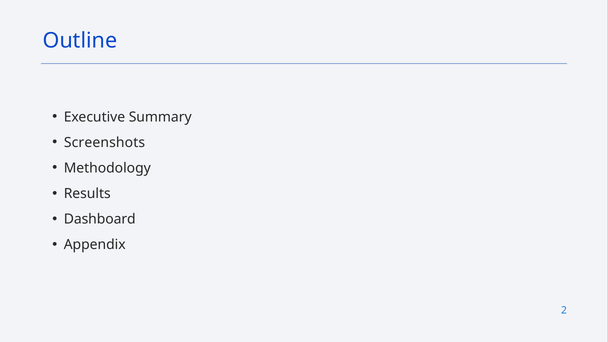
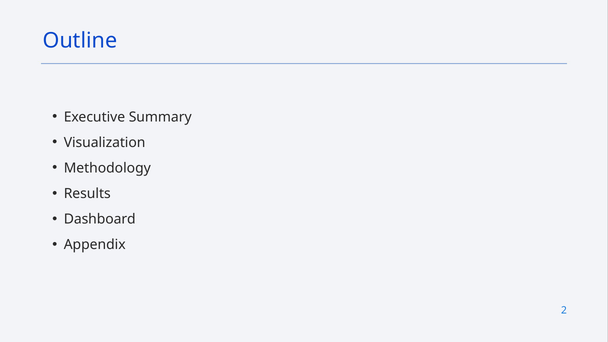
Screenshots: Screenshots -> Visualization (105, 143)
